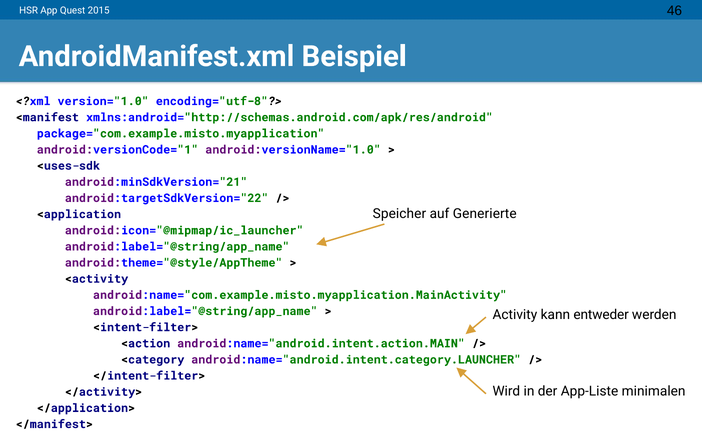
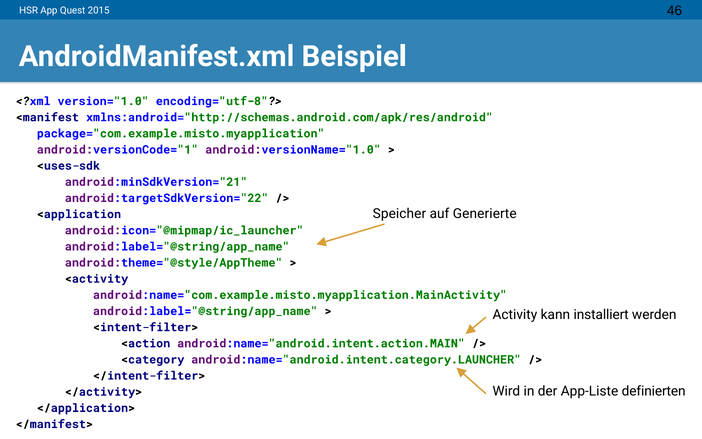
entweder: entweder -> installiert (601, 314)
minimalen: minimalen -> definierten (654, 391)
